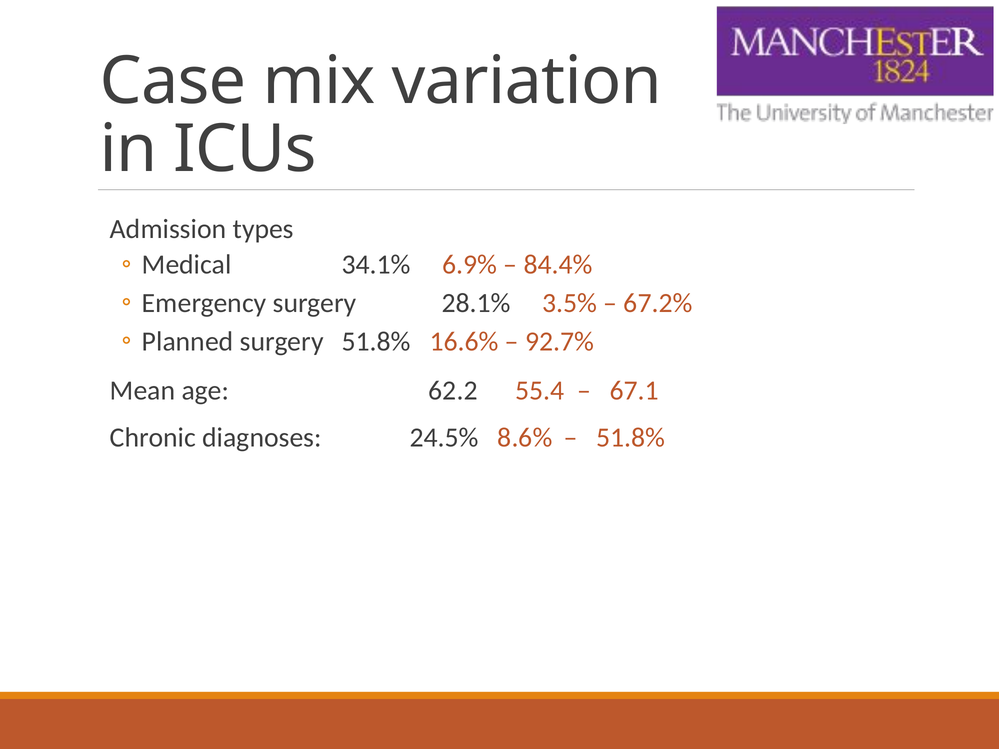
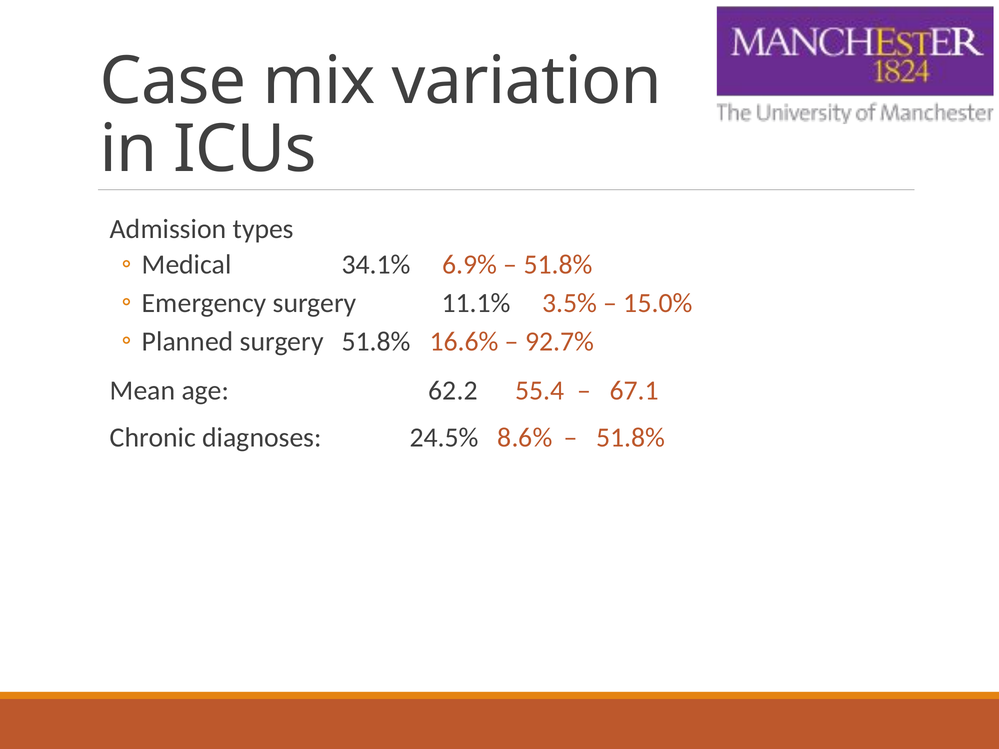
84.4%: 84.4% -> 51.8% (558, 265)
28.1%: 28.1% -> 11.1% (476, 303)
67.2%: 67.2% -> 15.0% (658, 303)
